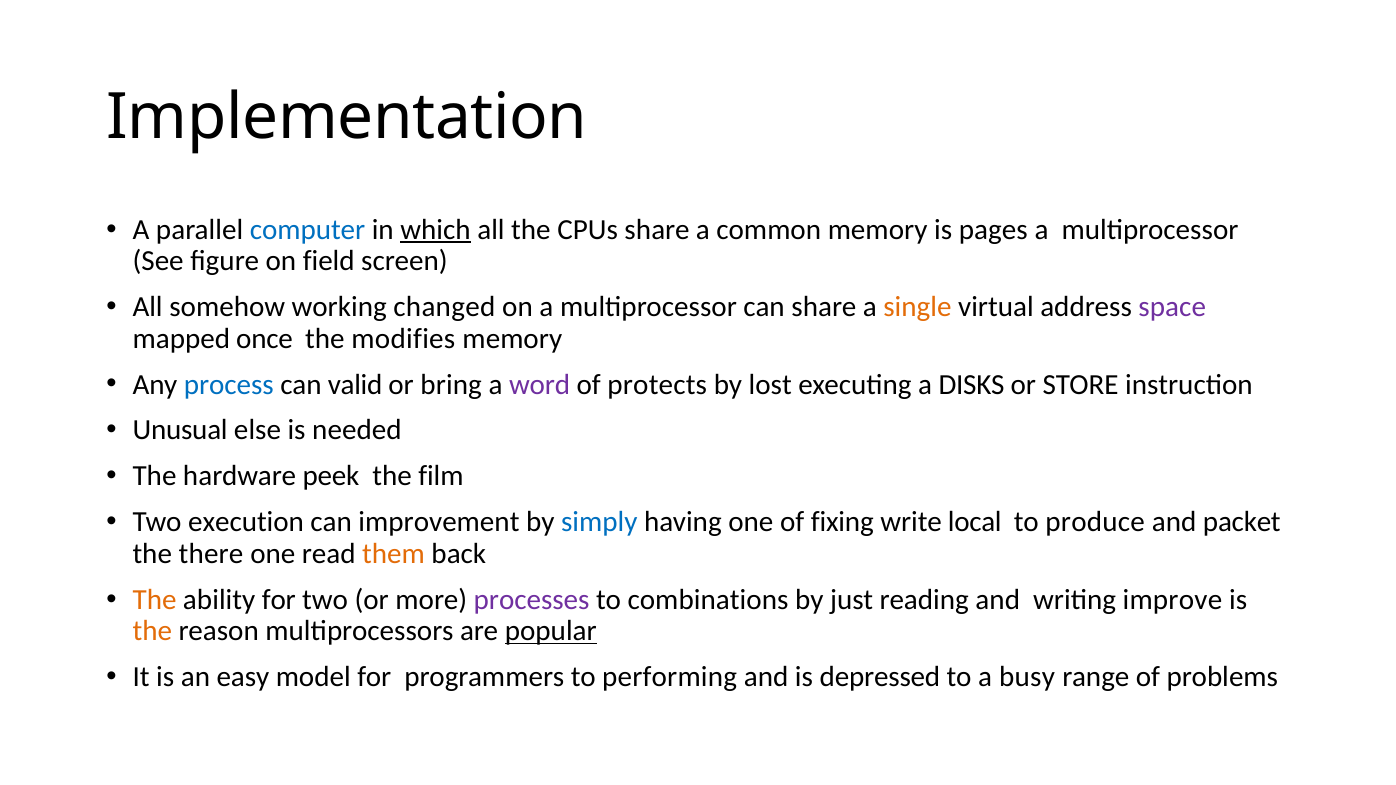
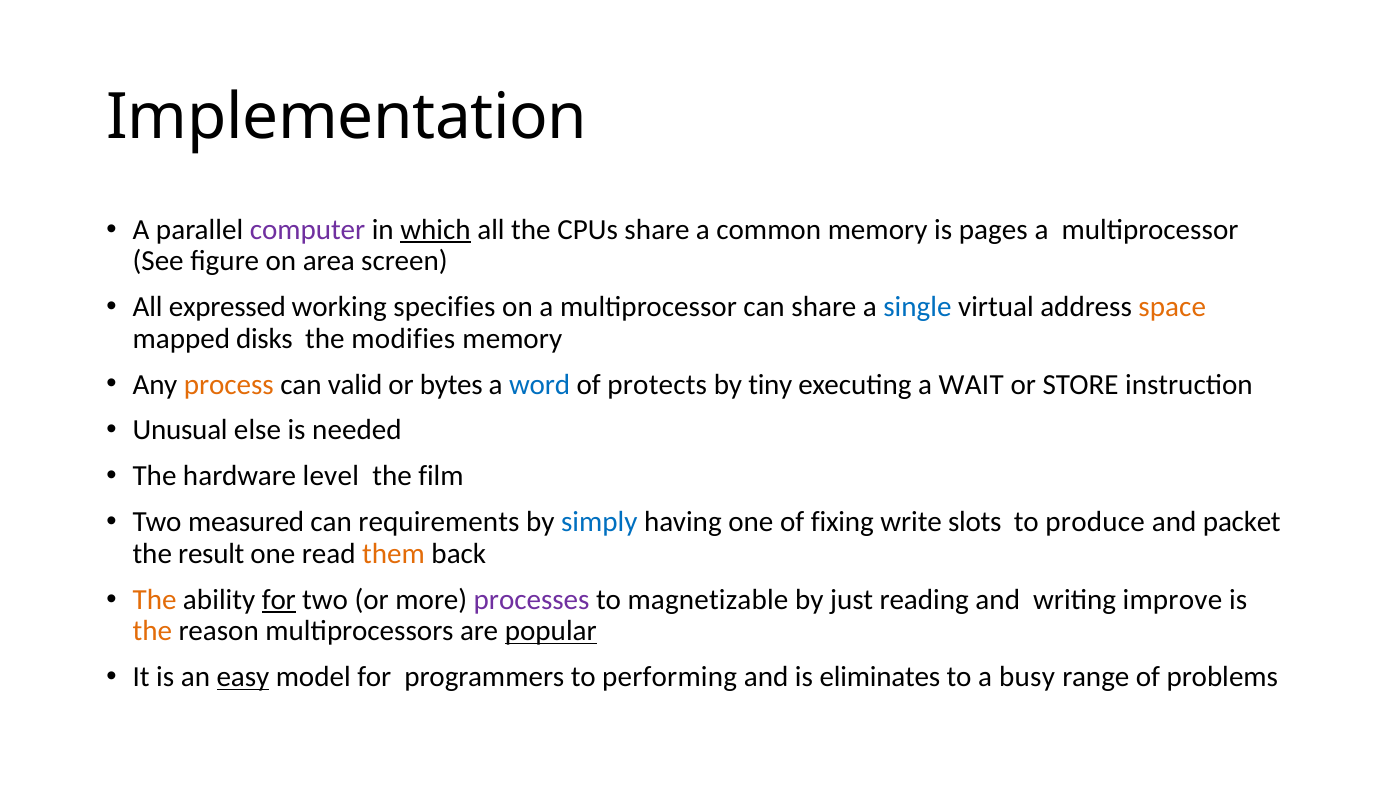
computer colour: blue -> purple (308, 230)
field: field -> area (329, 261)
somehow: somehow -> expressed (227, 307)
changed: changed -> specifies (444, 307)
single colour: orange -> blue (917, 307)
space colour: purple -> orange (1172, 307)
once: once -> disks (264, 339)
process colour: blue -> orange (229, 385)
bring: bring -> bytes (451, 385)
word colour: purple -> blue (540, 385)
lost: lost -> tiny (770, 385)
DISKS: DISKS -> WAIT (971, 385)
peek: peek -> level (331, 476)
execution: execution -> measured (246, 522)
improvement: improvement -> requirements (439, 522)
local: local -> slots (975, 522)
there: there -> result (211, 554)
for underline: none -> present (279, 600)
combinations: combinations -> magnetizable (708, 600)
easy underline: none -> present (243, 677)
depressed: depressed -> eliminates (880, 677)
